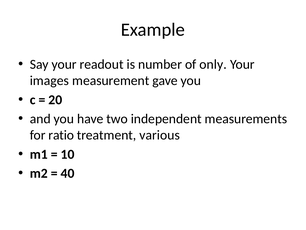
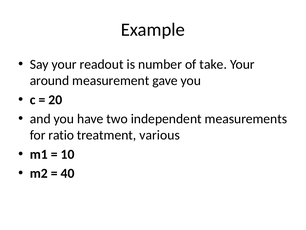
only: only -> take (213, 64)
images: images -> around (49, 81)
